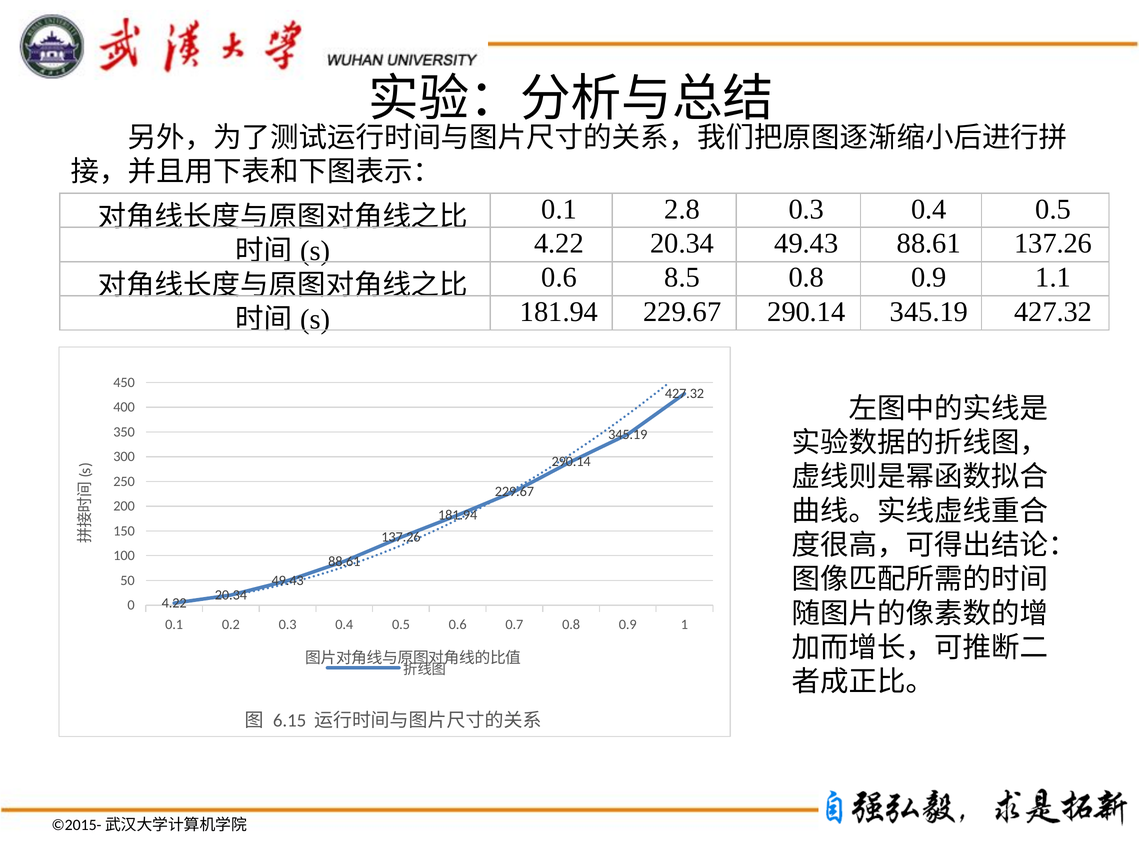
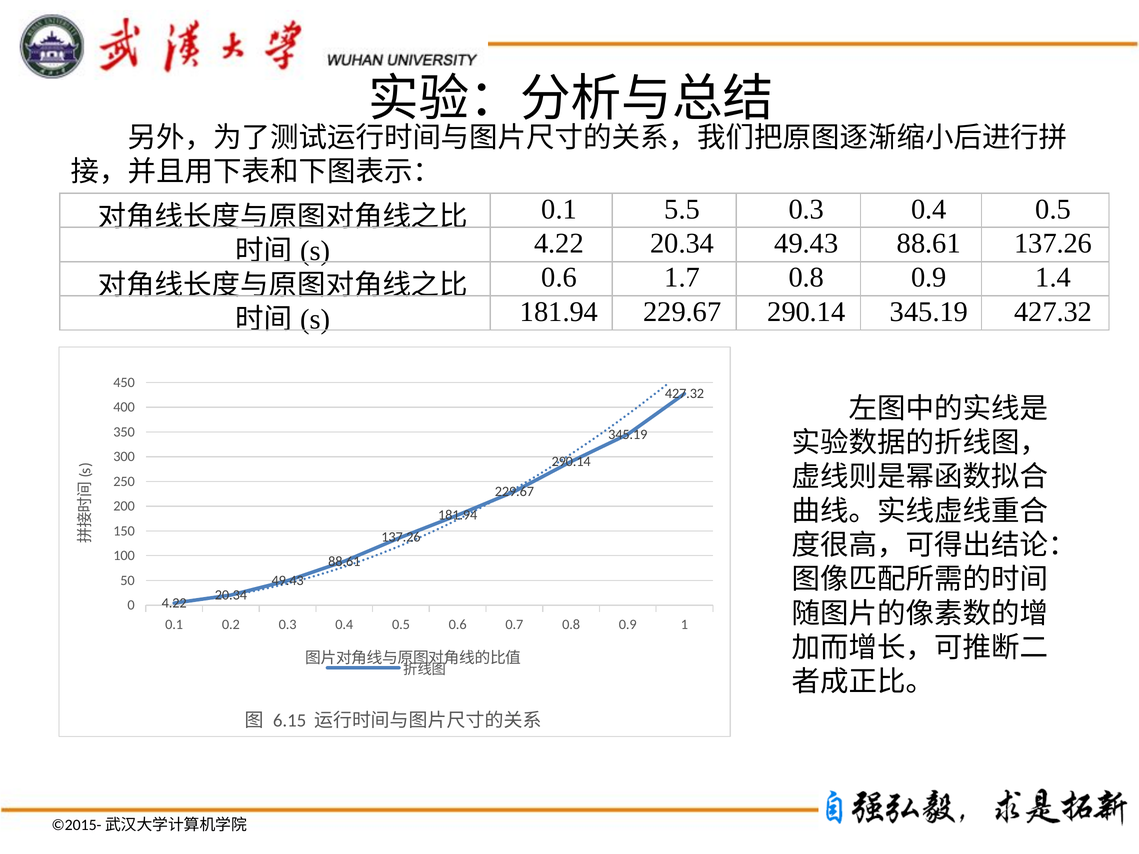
2.8: 2.8 -> 5.5 (682, 209)
8.5: 8.5 -> 1.7 (682, 278)
1.1: 1.1 -> 1.4 (1053, 278)
